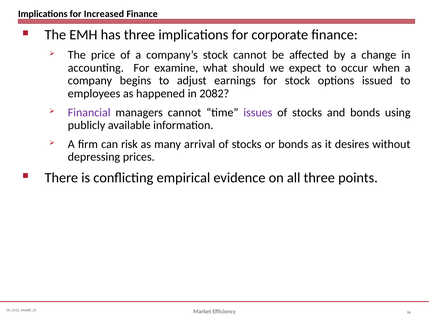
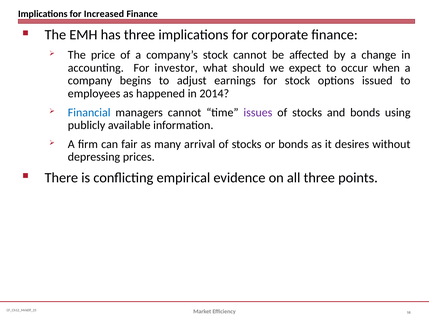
examine: examine -> investor (176, 68)
2082: 2082 -> 2014 (214, 94)
Financial colour: purple -> blue (89, 112)
risk: risk -> fair (129, 144)
